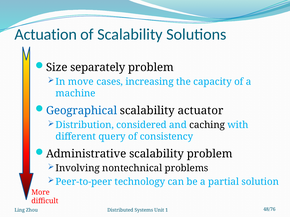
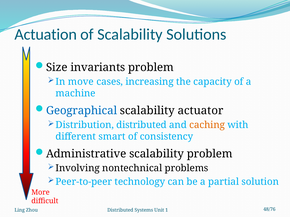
separately: separately -> invariants (98, 67)
Distribution considered: considered -> distributed (142, 125)
caching colour: black -> orange (207, 125)
query: query -> smart (112, 137)
